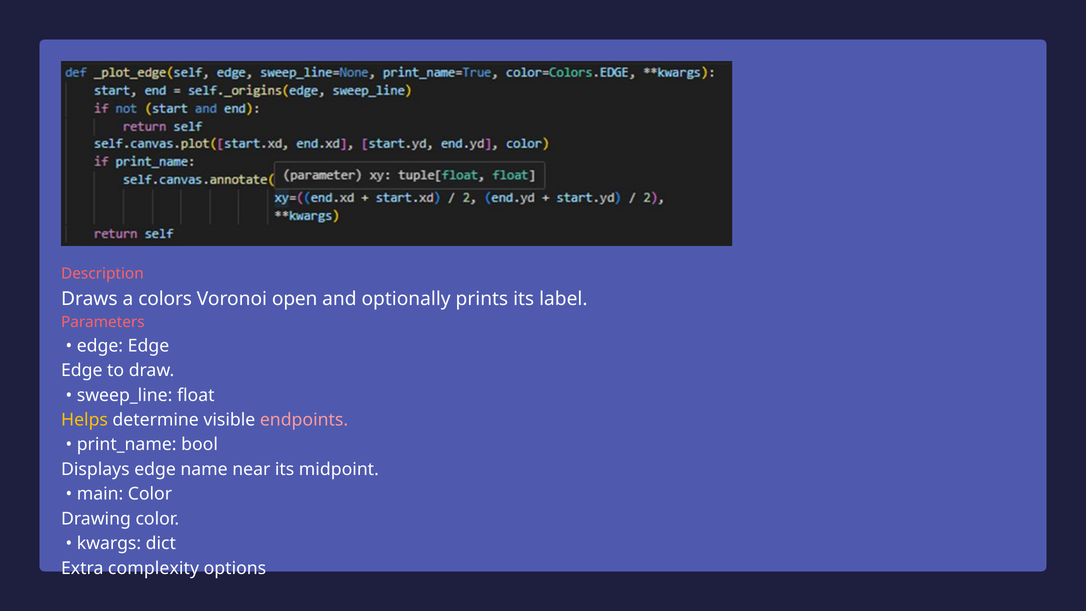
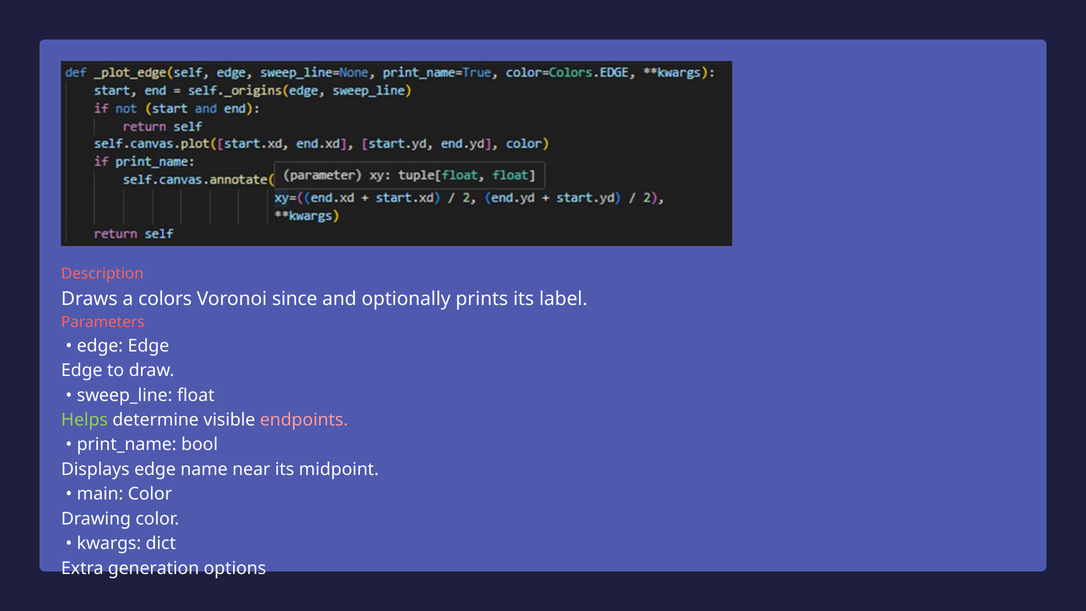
open: open -> since (295, 299)
Helps colour: yellow -> light green (85, 420)
complexity: complexity -> generation (154, 568)
